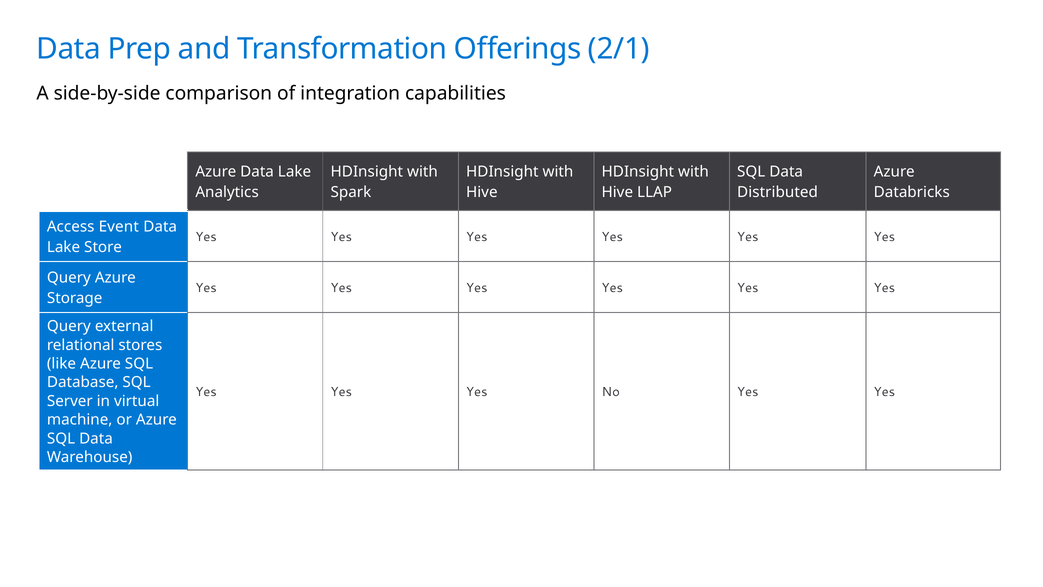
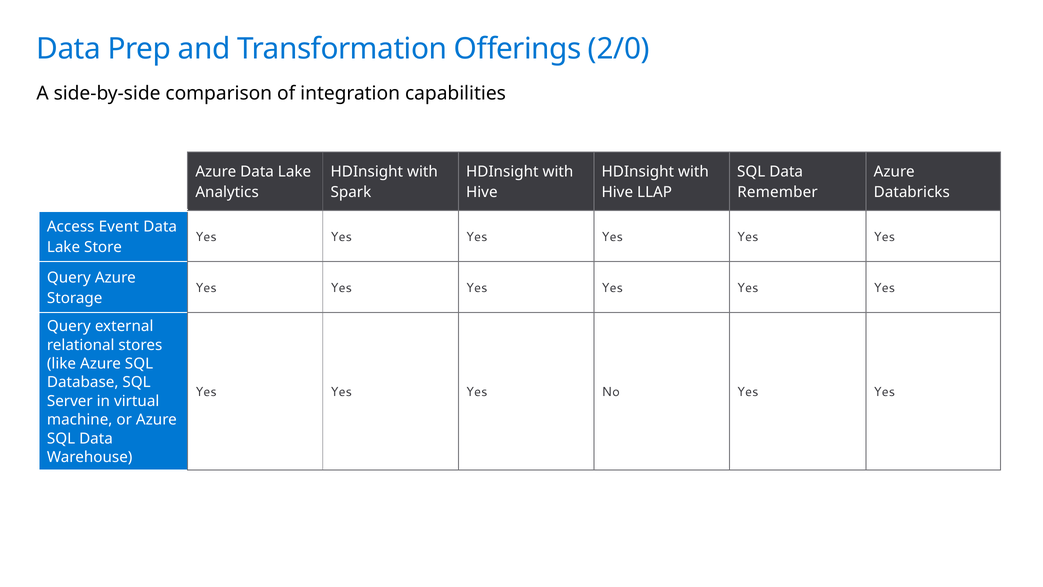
2/1: 2/1 -> 2/0 (619, 49)
Distributed: Distributed -> Remember (778, 192)
